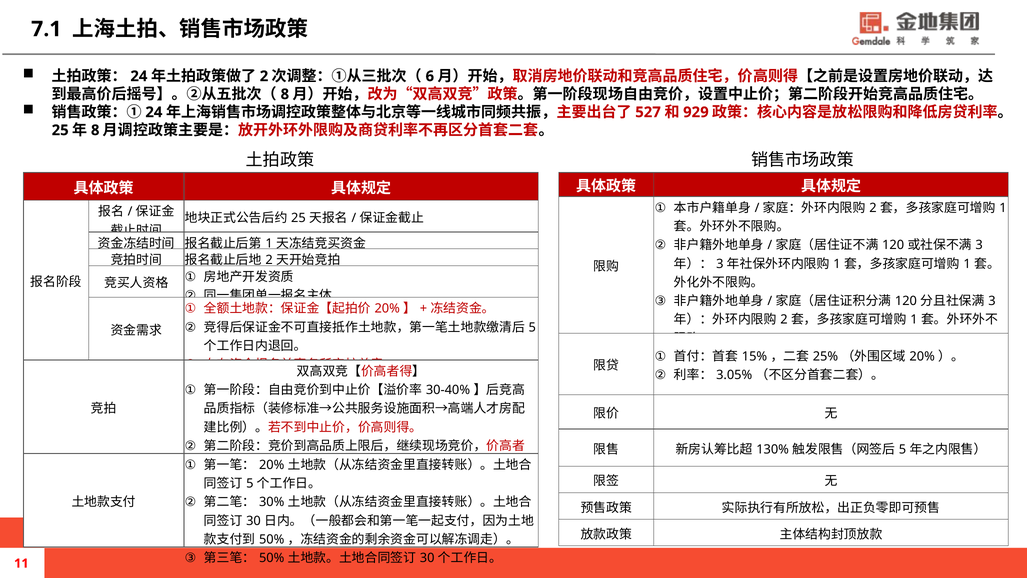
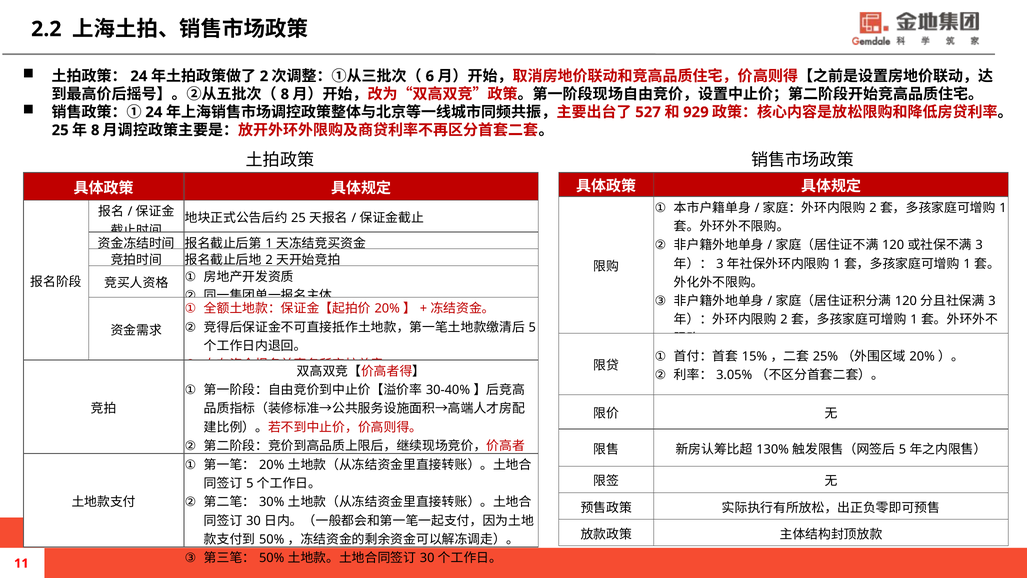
7.1: 7.1 -> 2.2 (46, 29)
